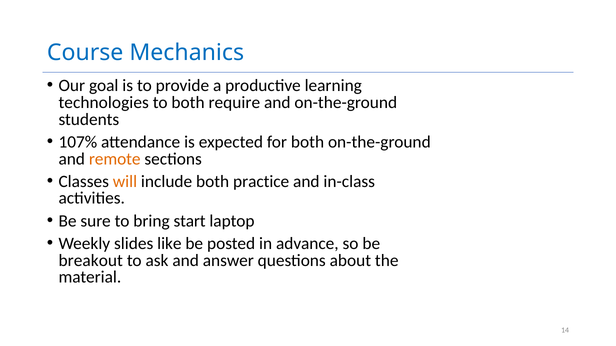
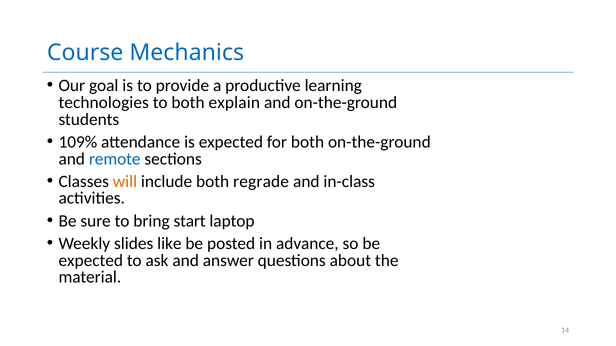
require: require -> explain (234, 103)
107%: 107% -> 109% (78, 142)
remote colour: orange -> blue (115, 159)
practice: practice -> regrade (261, 182)
breakout: breakout -> expected (91, 261)
